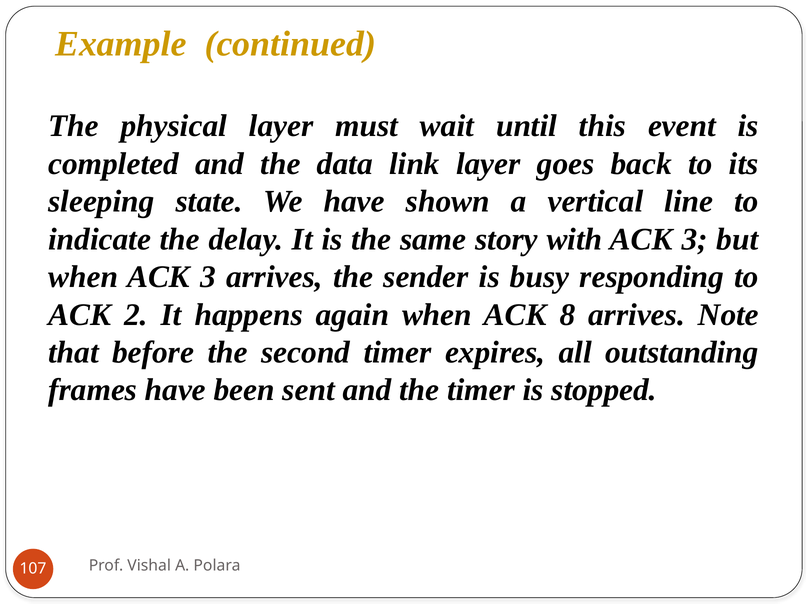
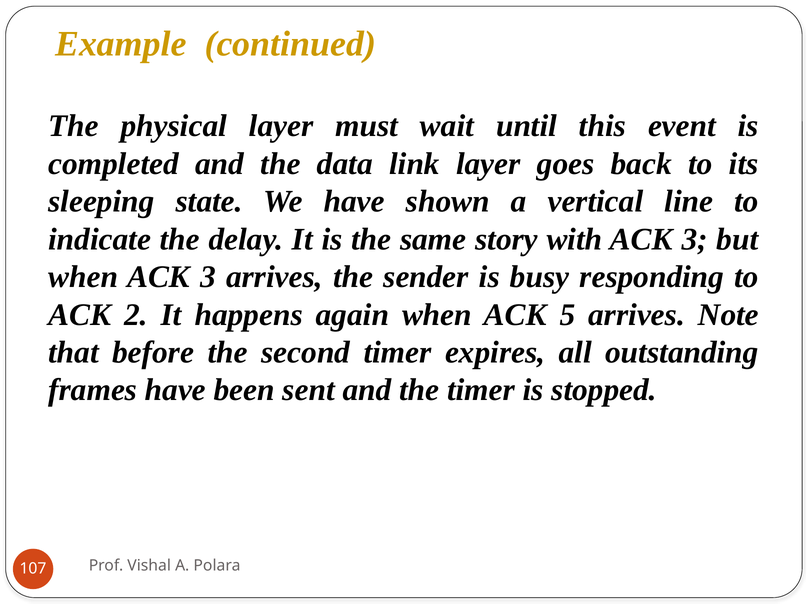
8: 8 -> 5 (567, 315)
